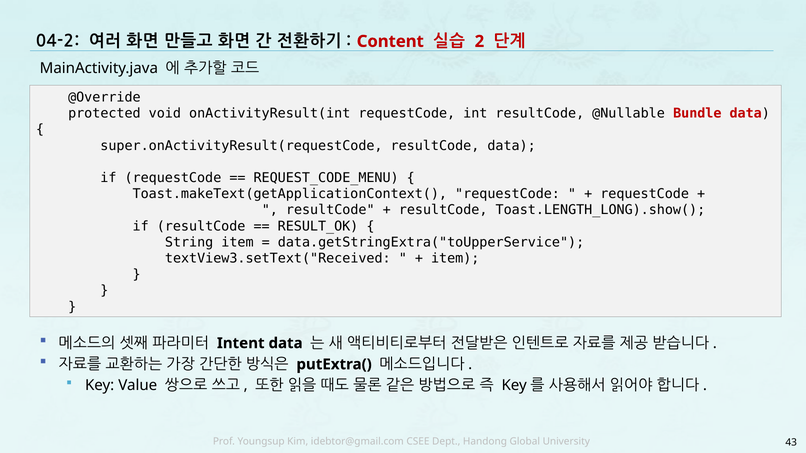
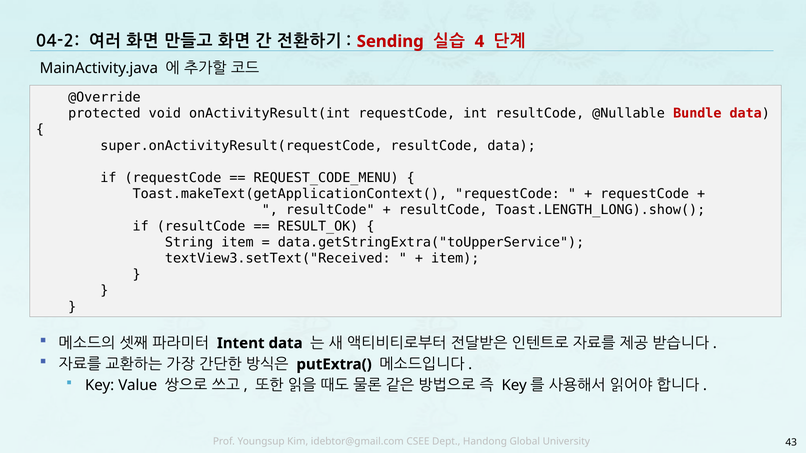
Content: Content -> Sending (390, 41)
2: 2 -> 4 (479, 41)
